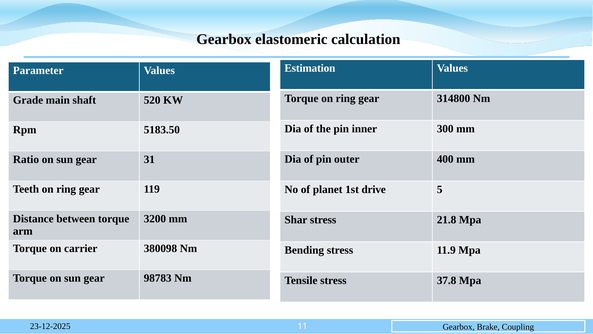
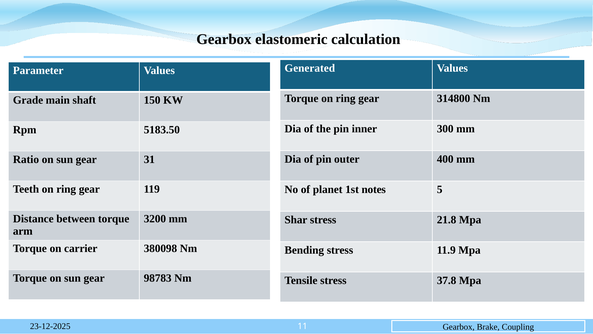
Estimation: Estimation -> Generated (310, 68)
520: 520 -> 150 (152, 100)
drive: drive -> notes (374, 189)
